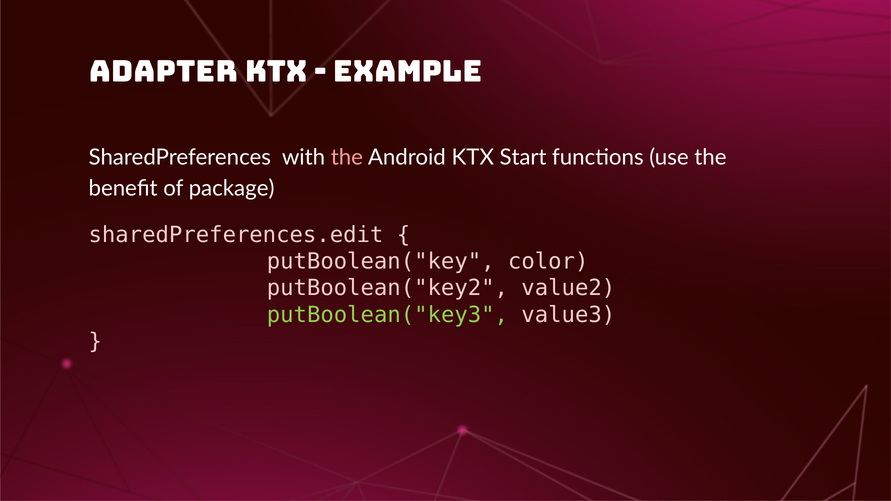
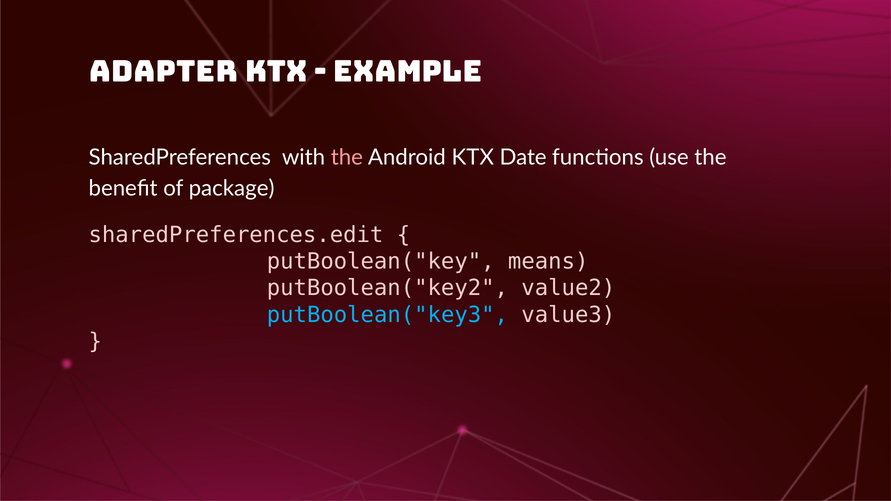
Start: Start -> Date (523, 158)
color: color -> means (548, 262)
putBoolean("key3 colour: light green -> light blue (387, 315)
